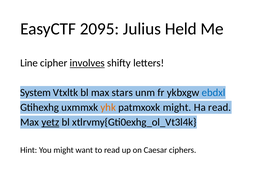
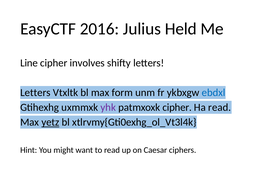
2095: 2095 -> 2016 (99, 29)
involves underline: present -> none (87, 63)
System: System -> Letters (35, 93)
stars: stars -> form (122, 93)
yhk colour: orange -> purple (108, 107)
patmxoxk might: might -> cipher (177, 107)
